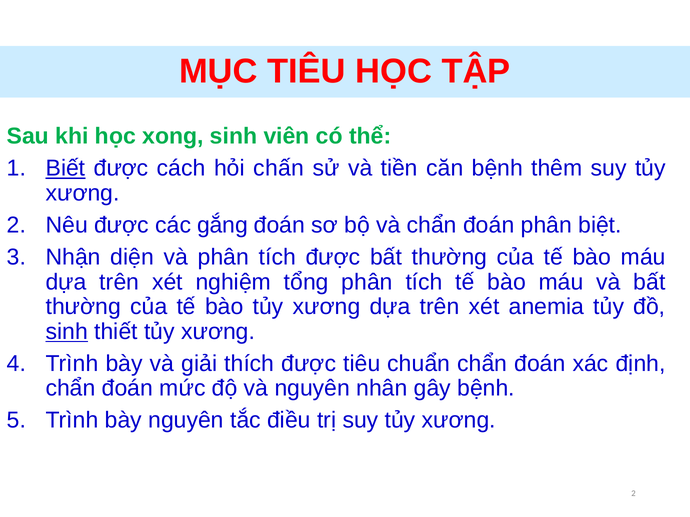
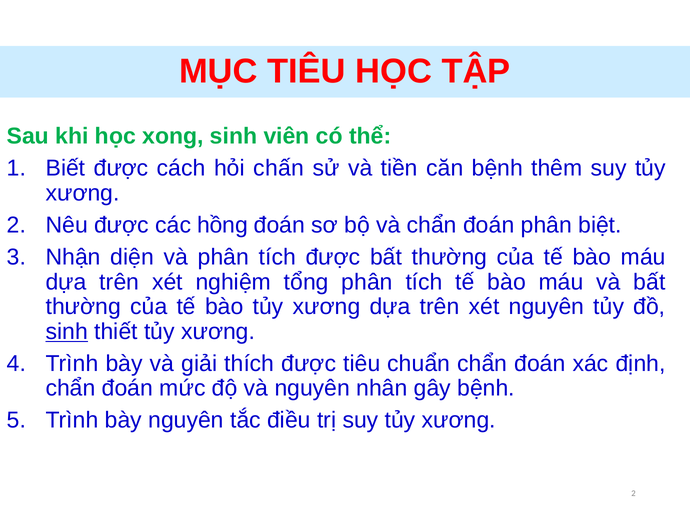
Biết underline: present -> none (66, 169)
gắng: gắng -> hồng (223, 225)
xét anemia: anemia -> nguyên (546, 307)
